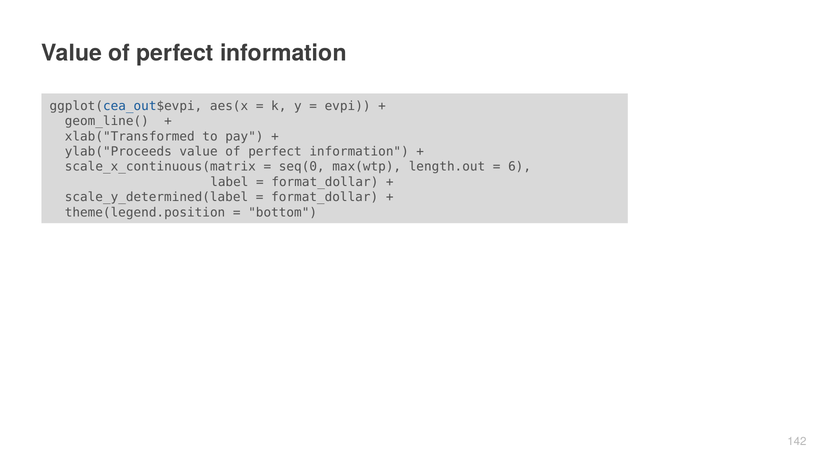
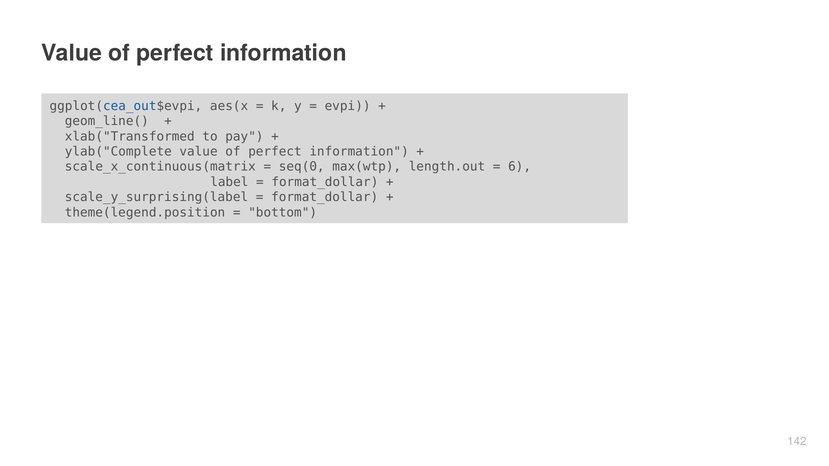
ylab("Proceeds: ylab("Proceeds -> ylab("Complete (118, 152)
scale_y_determined(label: scale_y_determined(label -> scale_y_surprising(label (156, 197)
